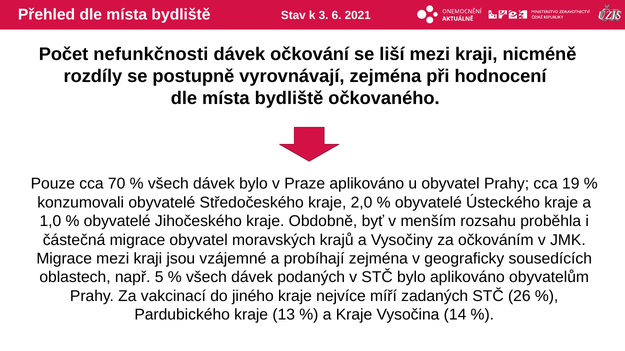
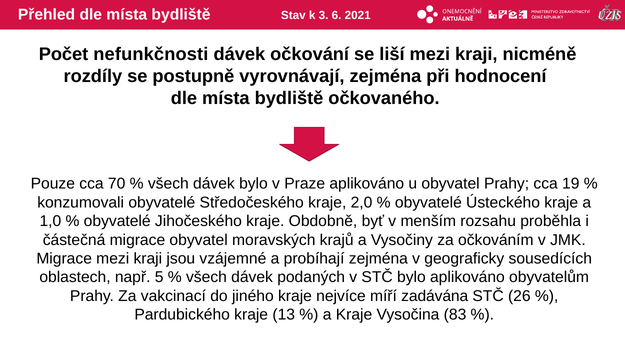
zadaných: zadaných -> zadávána (435, 296)
14: 14 -> 83 (455, 315)
